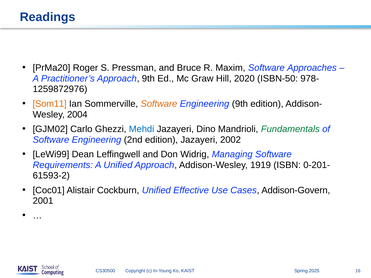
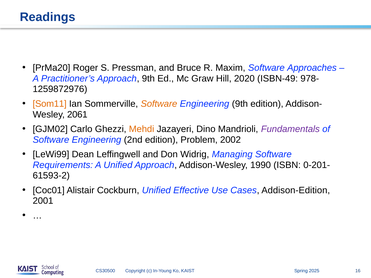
ISBN-50: ISBN-50 -> ISBN-49 (278, 79)
2004: 2004 -> 2061 (77, 115)
Mehdi colour: blue -> orange (142, 129)
Fundamentals colour: green -> purple (290, 129)
edition Jazayeri: Jazayeri -> Problem (199, 140)
1919: 1919 -> 1990 (261, 165)
Addison-Govern: Addison-Govern -> Addison-Edition (296, 190)
